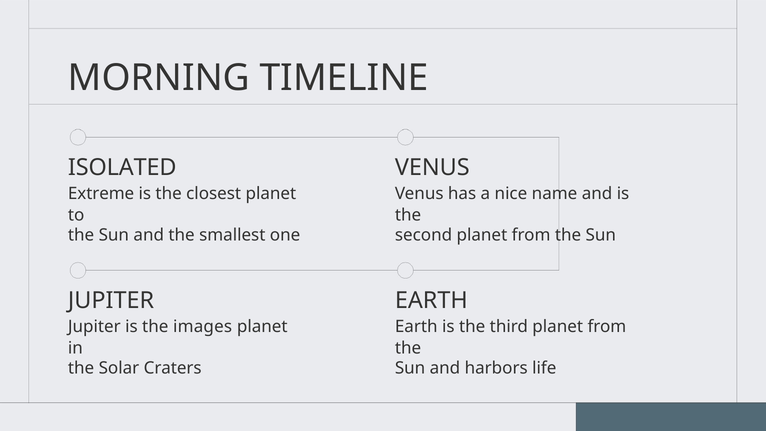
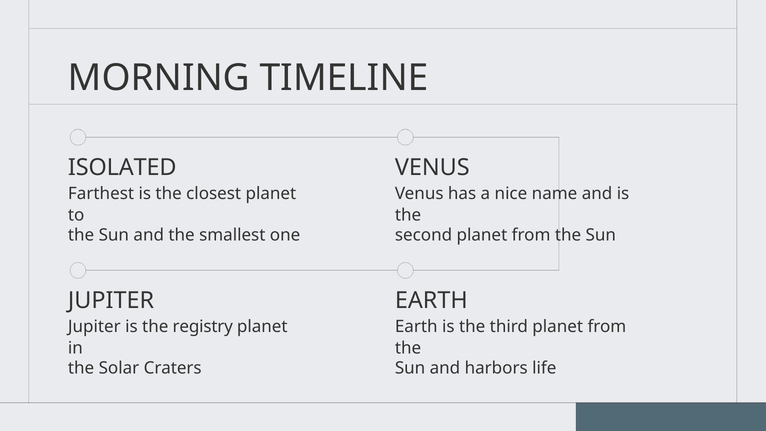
Extreme: Extreme -> Farthest (101, 194)
images: images -> registry (203, 327)
